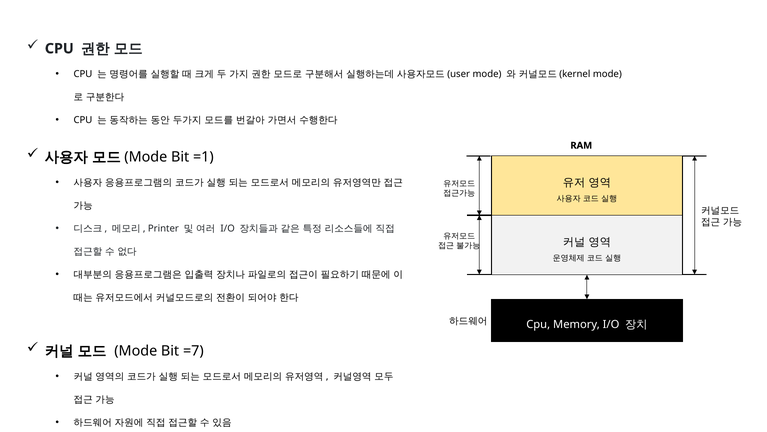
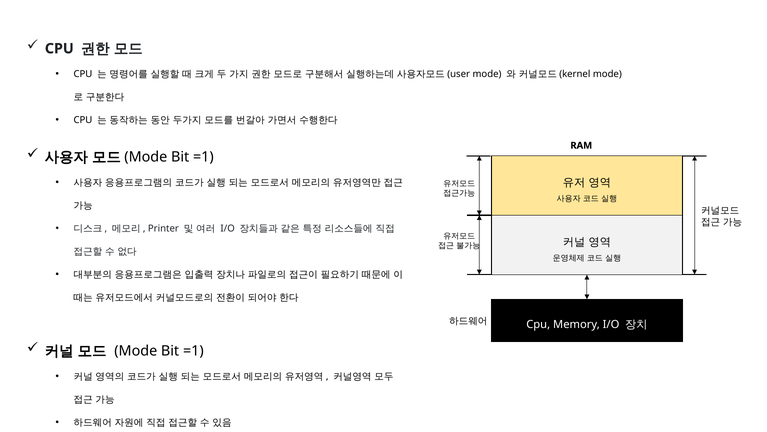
Mode Bit =7: =7 -> =1 (193, 350)
